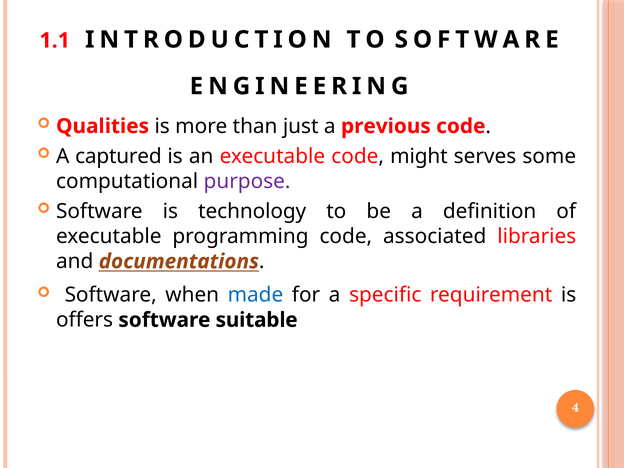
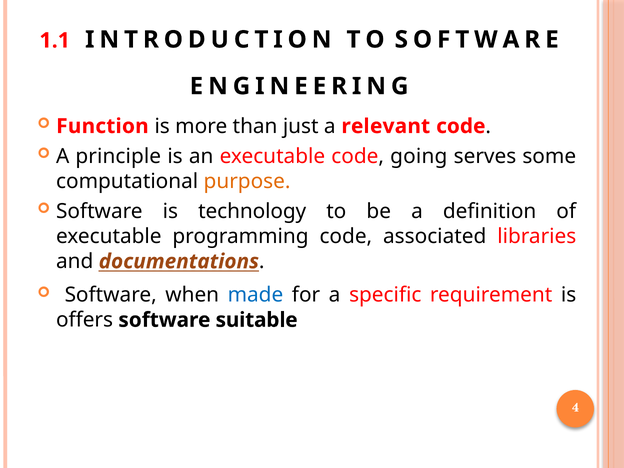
Qualities: Qualities -> Function (102, 126)
previous: previous -> relevant (386, 126)
captured: captured -> principle (118, 156)
might: might -> going (419, 156)
purpose colour: purple -> orange (247, 181)
